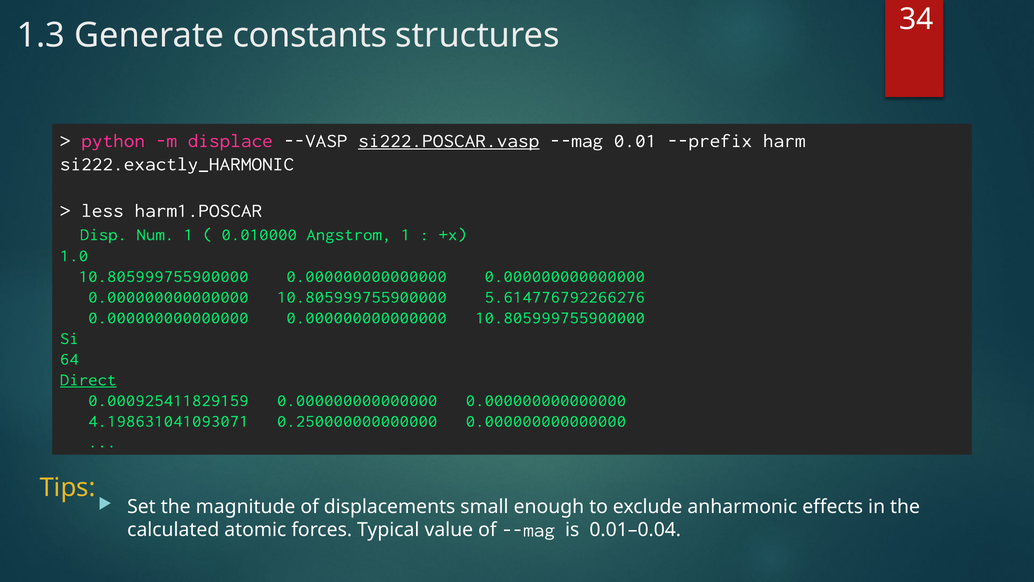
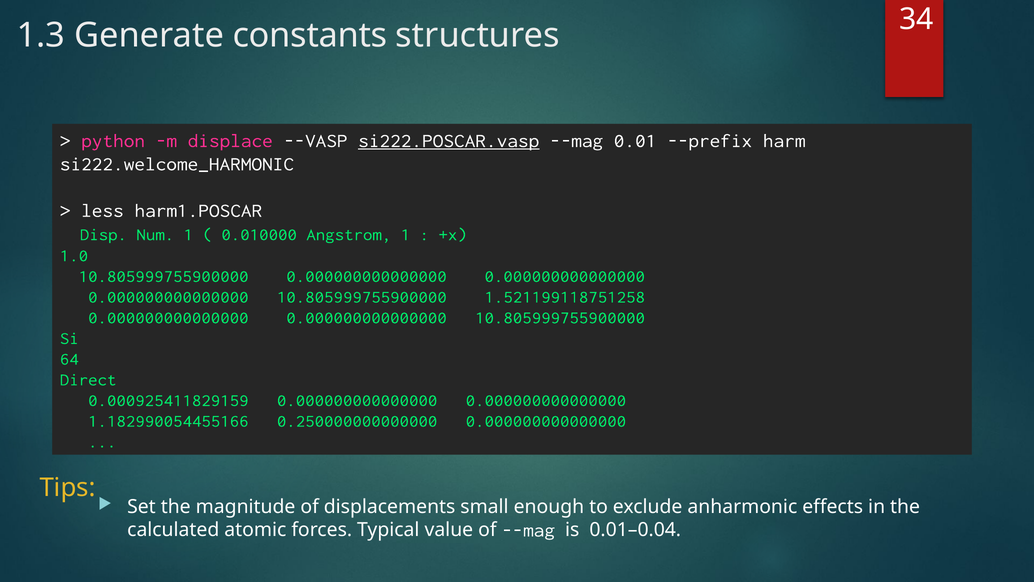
si222.exactly_HARMONIC: si222.exactly_HARMONIC -> si222.welcome_HARMONIC (177, 164)
5.614776792266276: 5.614776792266276 -> 1.521199118751258 (565, 297)
Direct underline: present -> none (88, 379)
4.198631041093071: 4.198631041093071 -> 1.182990054455166 (168, 421)
